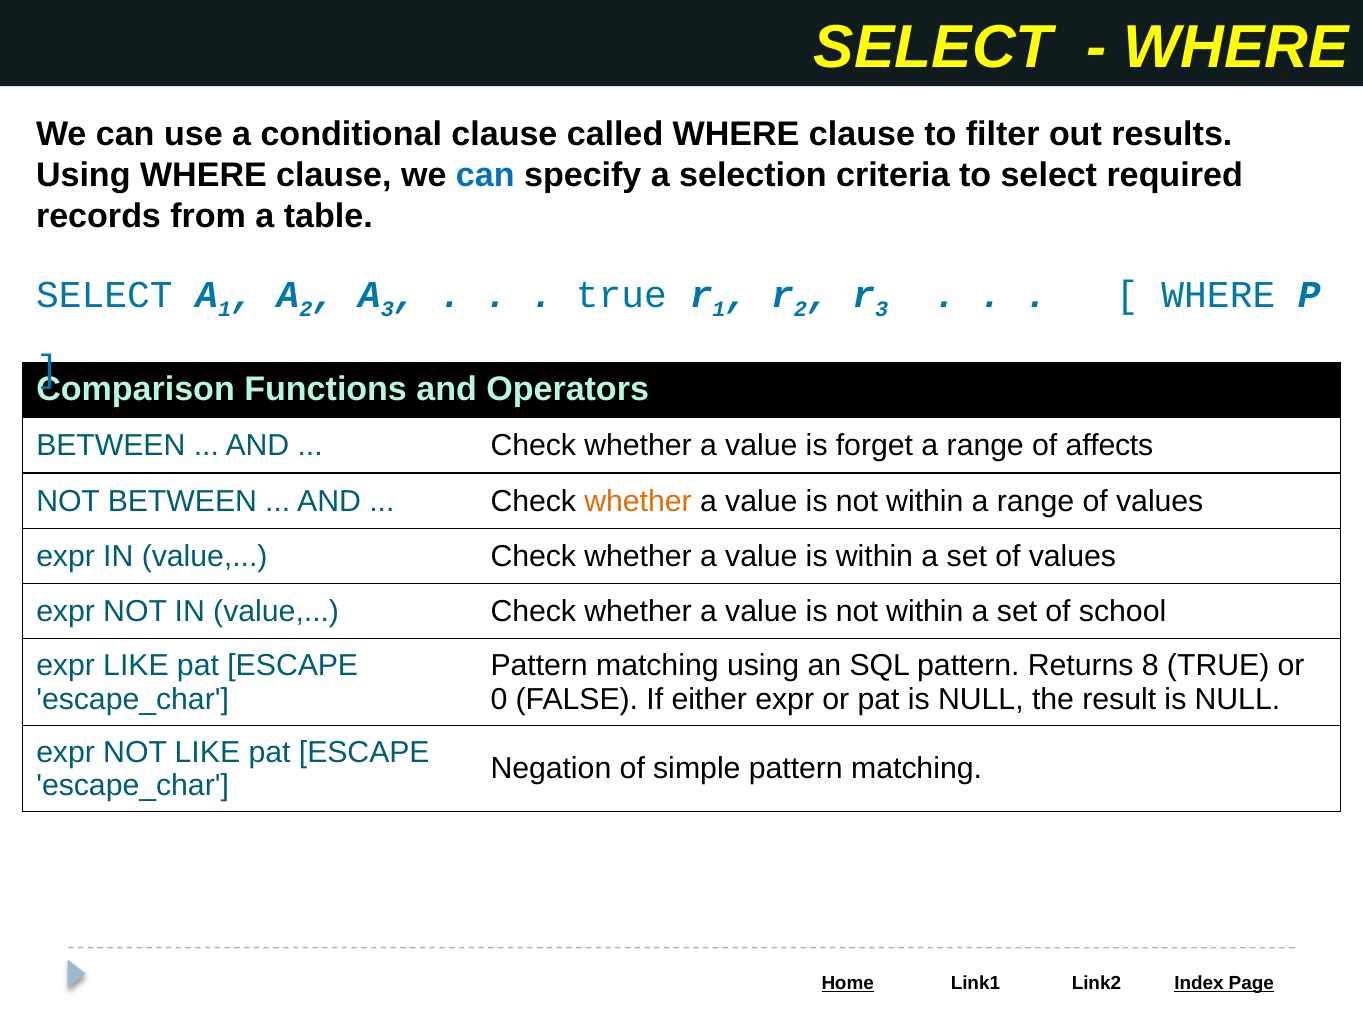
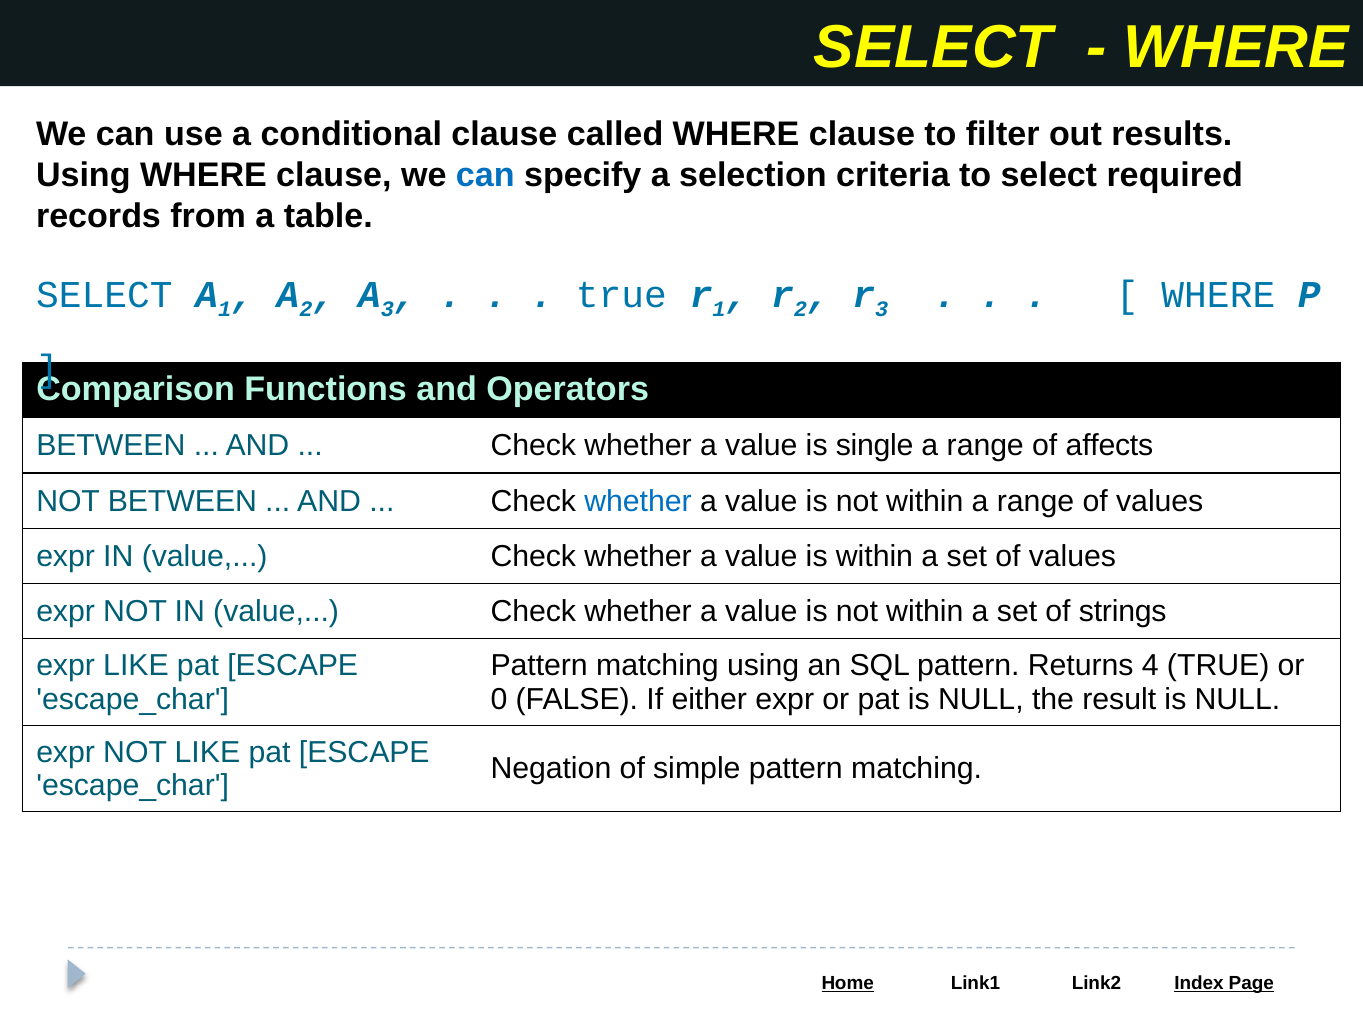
forget: forget -> single (875, 445)
whether colour: orange -> blue (638, 501)
school: school -> strings (1123, 611)
8: 8 -> 4 (1150, 665)
